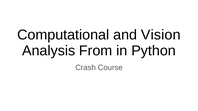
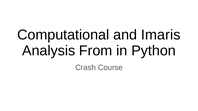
Vision: Vision -> Imaris (161, 35)
